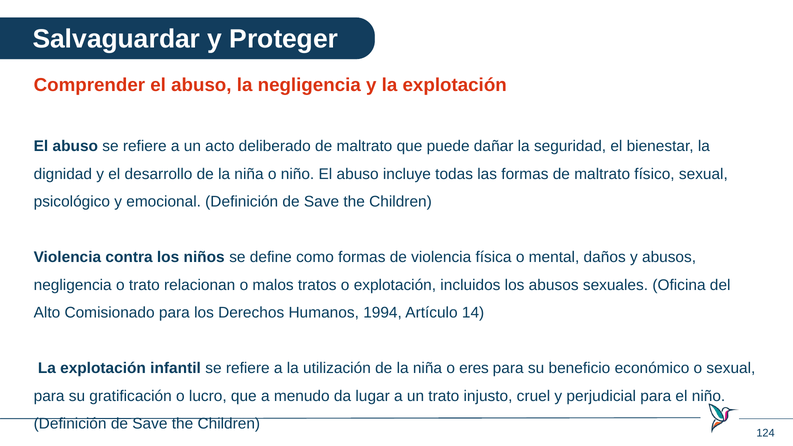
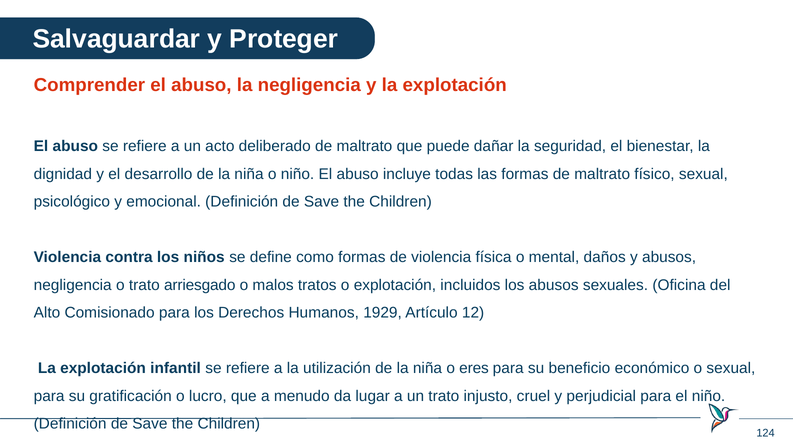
relacionan: relacionan -> arriesgado (200, 285)
1994: 1994 -> 1929 (383, 313)
14: 14 -> 12 (473, 313)
